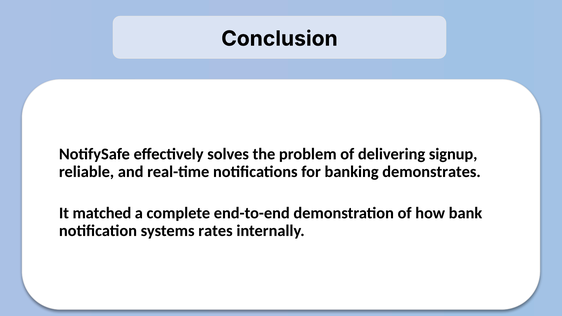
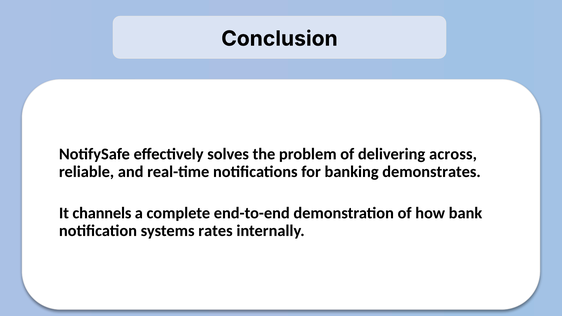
signup: signup -> across (453, 154)
matched: matched -> channels (102, 213)
